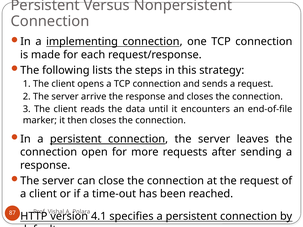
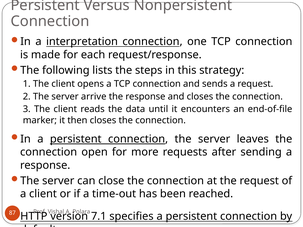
implementing: implementing -> interpretation (82, 42)
4.1: 4.1 -> 7.1 (99, 217)
